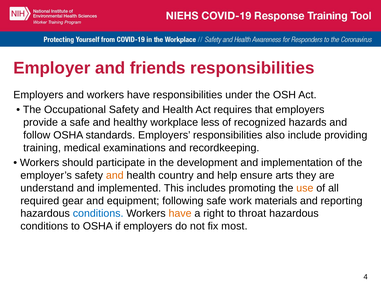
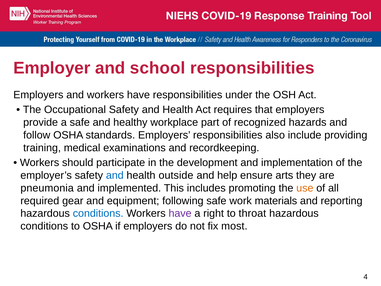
friends: friends -> school (158, 68)
less: less -> part (210, 122)
and colour: orange -> blue (115, 175)
country: country -> outside (176, 175)
understand: understand -> pneumonia (47, 188)
have colour: orange -> purple (180, 213)
